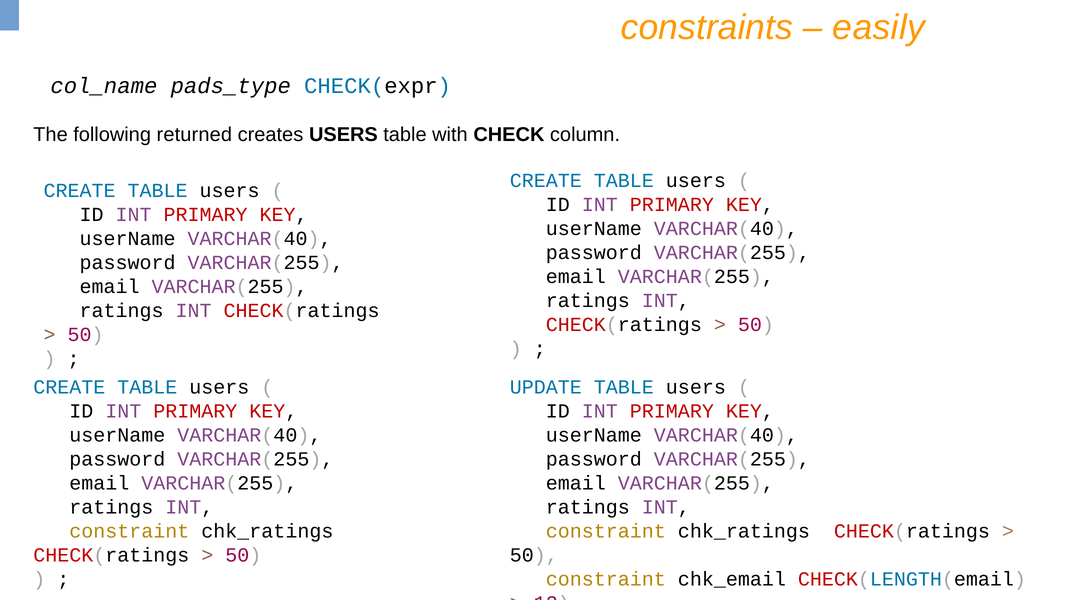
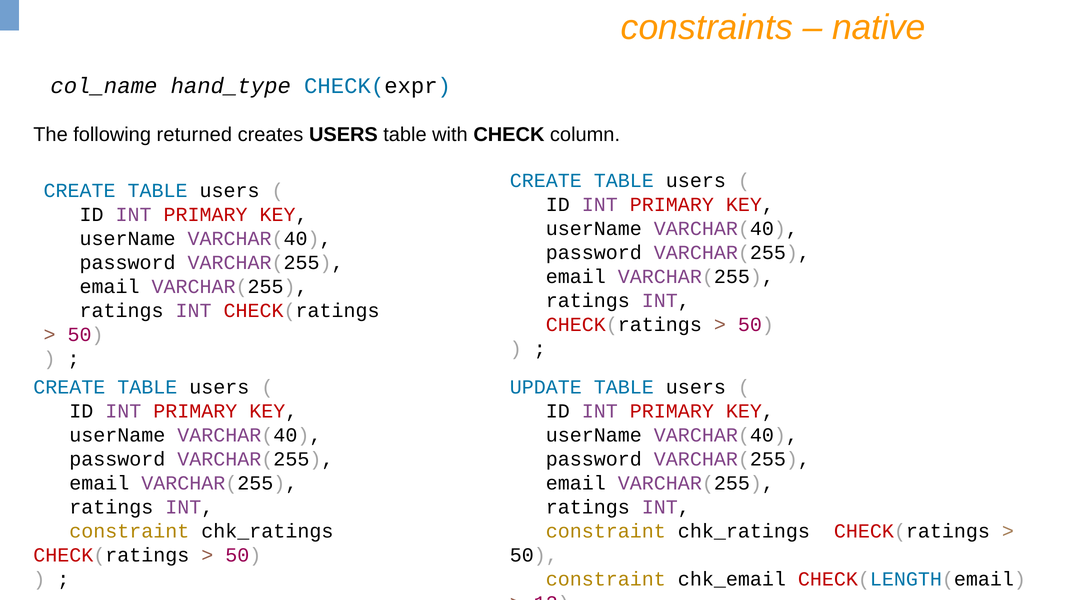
easily: easily -> native (879, 28)
pads_type: pads_type -> hand_type (231, 86)
